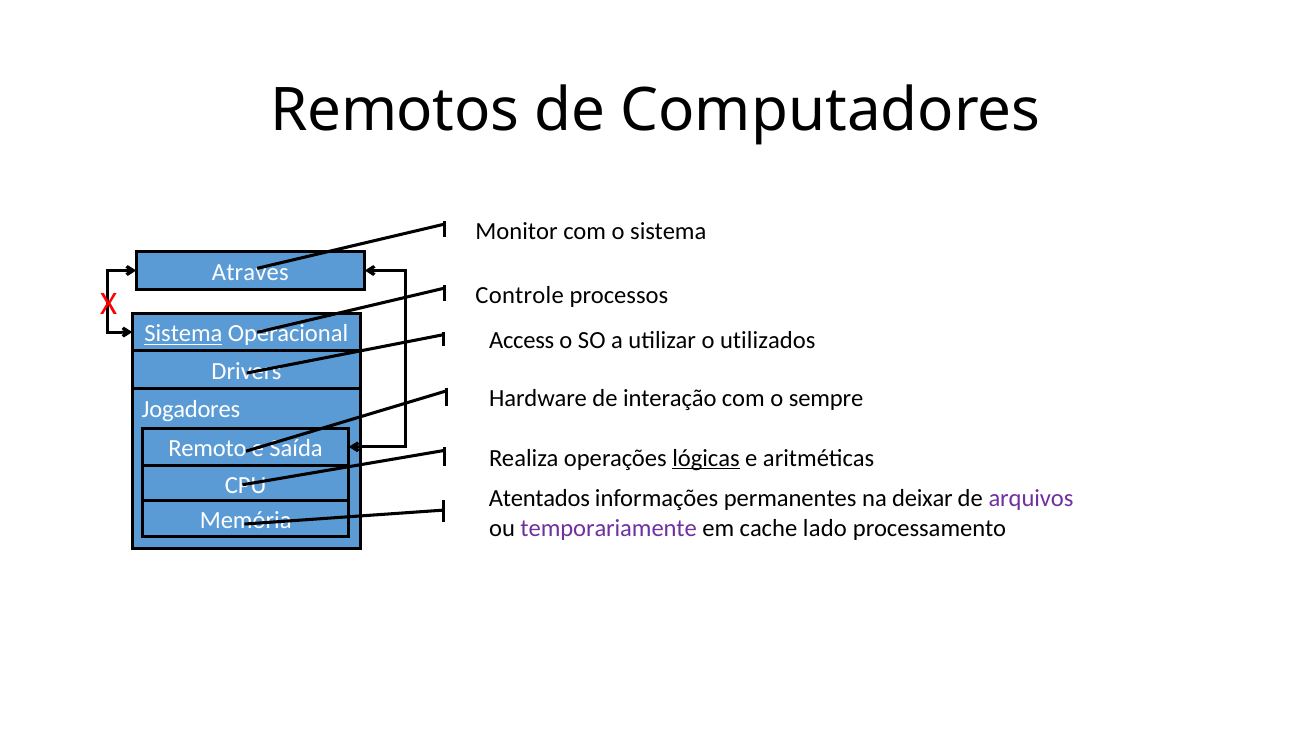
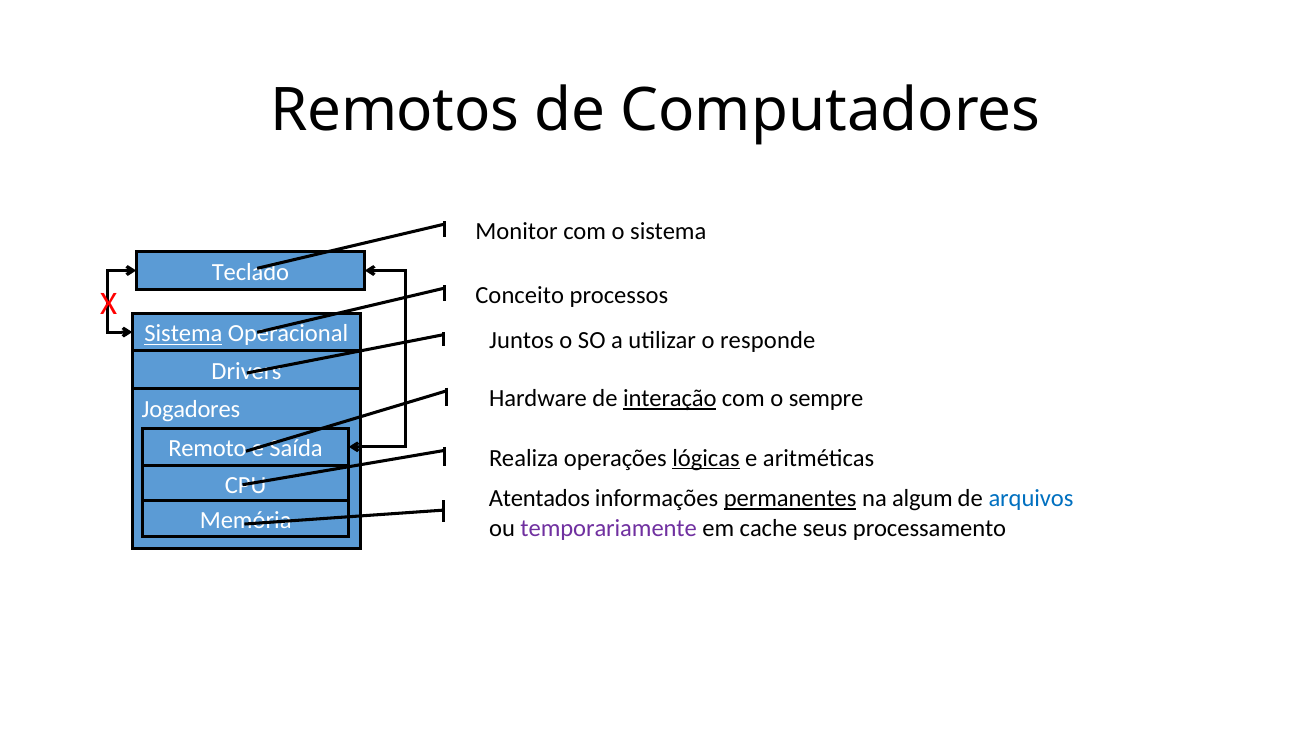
Através: Através -> Teclado (250, 272)
Controle: Controle -> Conceito (520, 295)
Access: Access -> Juntos (522, 341)
utilizados: utilizados -> responde (768, 341)
interação underline: none -> present (670, 398)
permanentes underline: none -> present (790, 498)
deixar: deixar -> algum (922, 498)
arquivos colour: purple -> blue (1031, 498)
lado: lado -> seus (825, 528)
